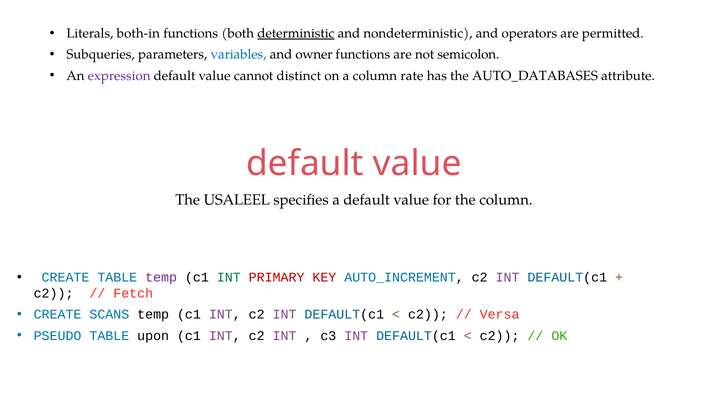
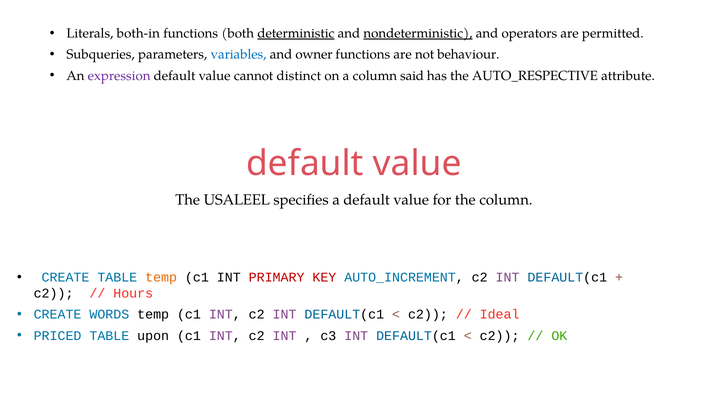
nondeterministic underline: none -> present (418, 33)
semicolon: semicolon -> behaviour (468, 55)
rate: rate -> said (412, 76)
AUTO_DATABASES: AUTO_DATABASES -> AUTO_RESPECTIVE (535, 76)
temp colour: purple -> orange (161, 278)
INT colour: green -> black (229, 278)
Fetch: Fetch -> Hours (133, 293)
SCANS: SCANS -> WORDS (109, 315)
Versa: Versa -> Ideal (500, 315)
PSEUDO: PSEUDO -> PRICED (58, 336)
